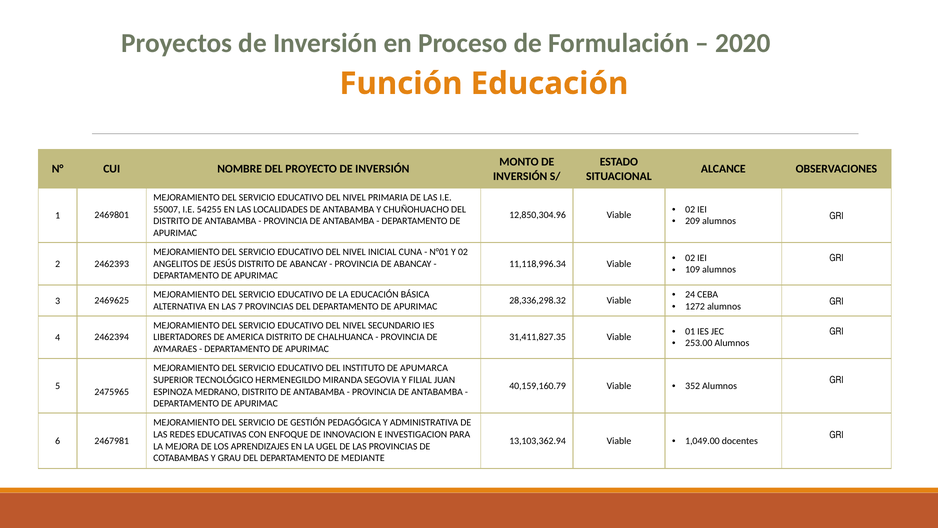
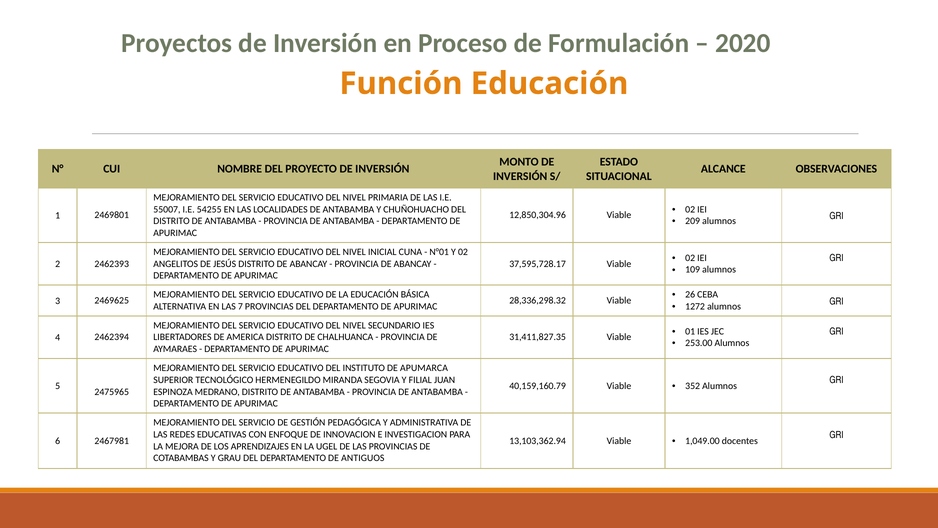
11,118,996.34: 11,118,996.34 -> 37,595,728.17 (538, 264)
24: 24 -> 26 (690, 294)
MEDIANTE: MEDIANTE -> ANTIGUOS (363, 458)
